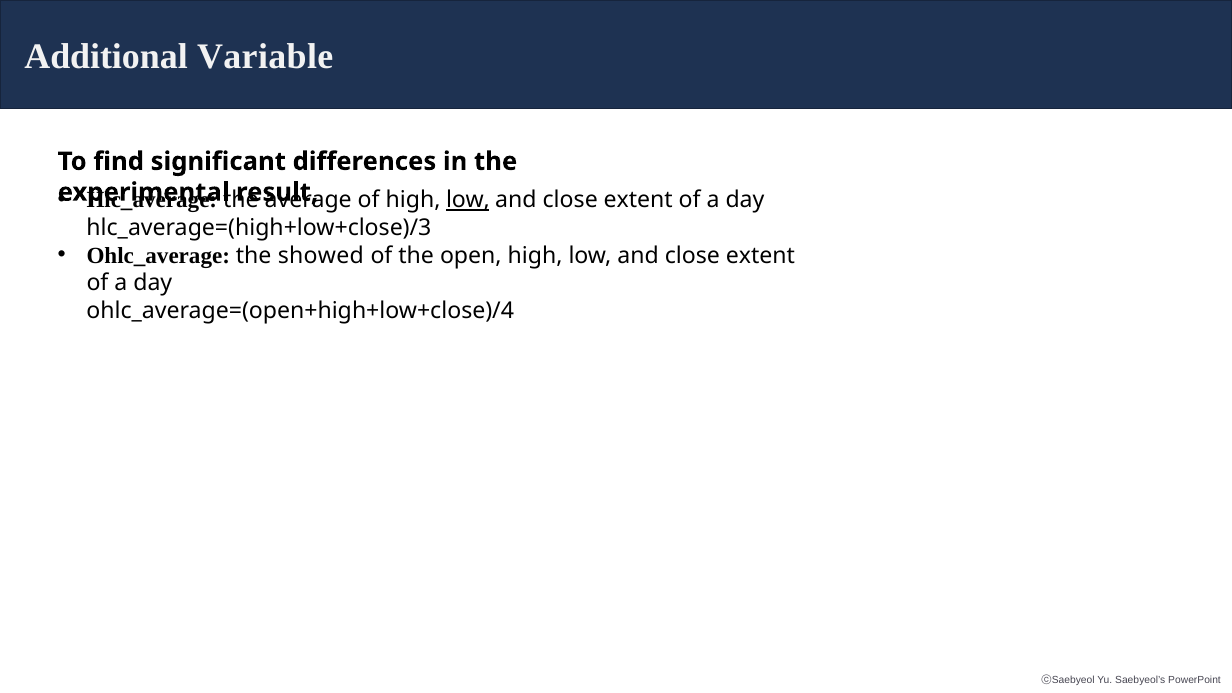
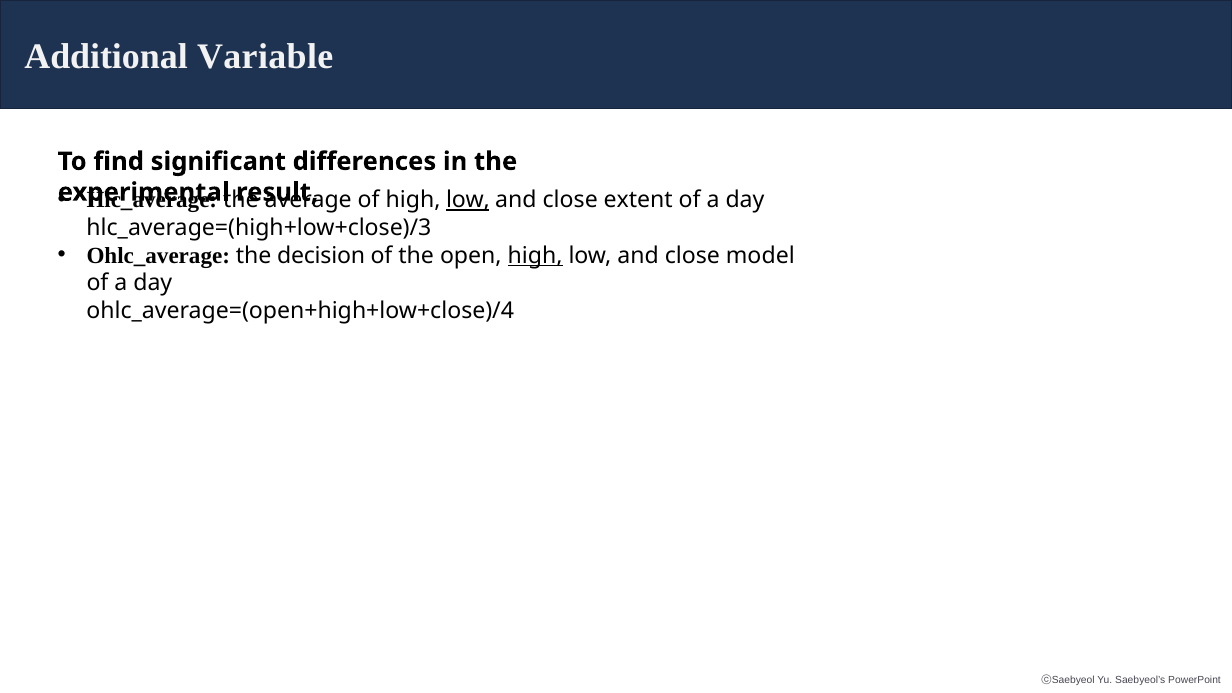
showed: showed -> decision (321, 256)
high underline: none -> present (535, 256)
extent: extent -> model (760, 256)
